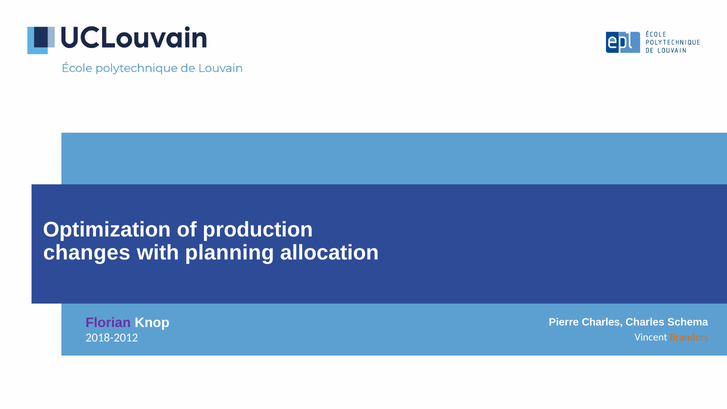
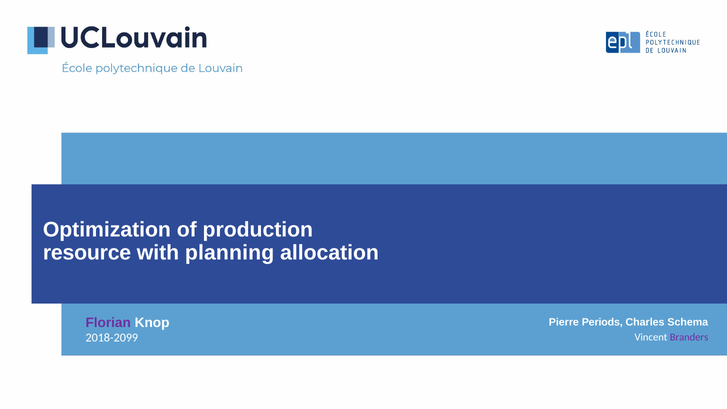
changes: changes -> resource (87, 253)
Pierre Charles: Charles -> Periods (602, 322)
2018-2012: 2018-2012 -> 2018-2099 (112, 338)
Branders colour: orange -> purple (689, 337)
